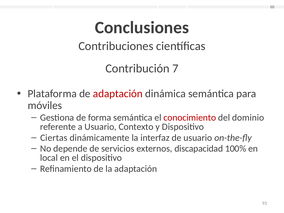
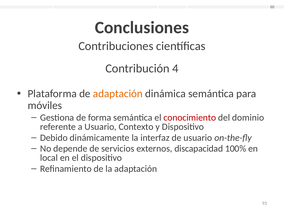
7: 7 -> 4 (175, 69)
adaptación colour: red -> orange (118, 94)
Ciertas: Ciertas -> Debido (54, 138)
